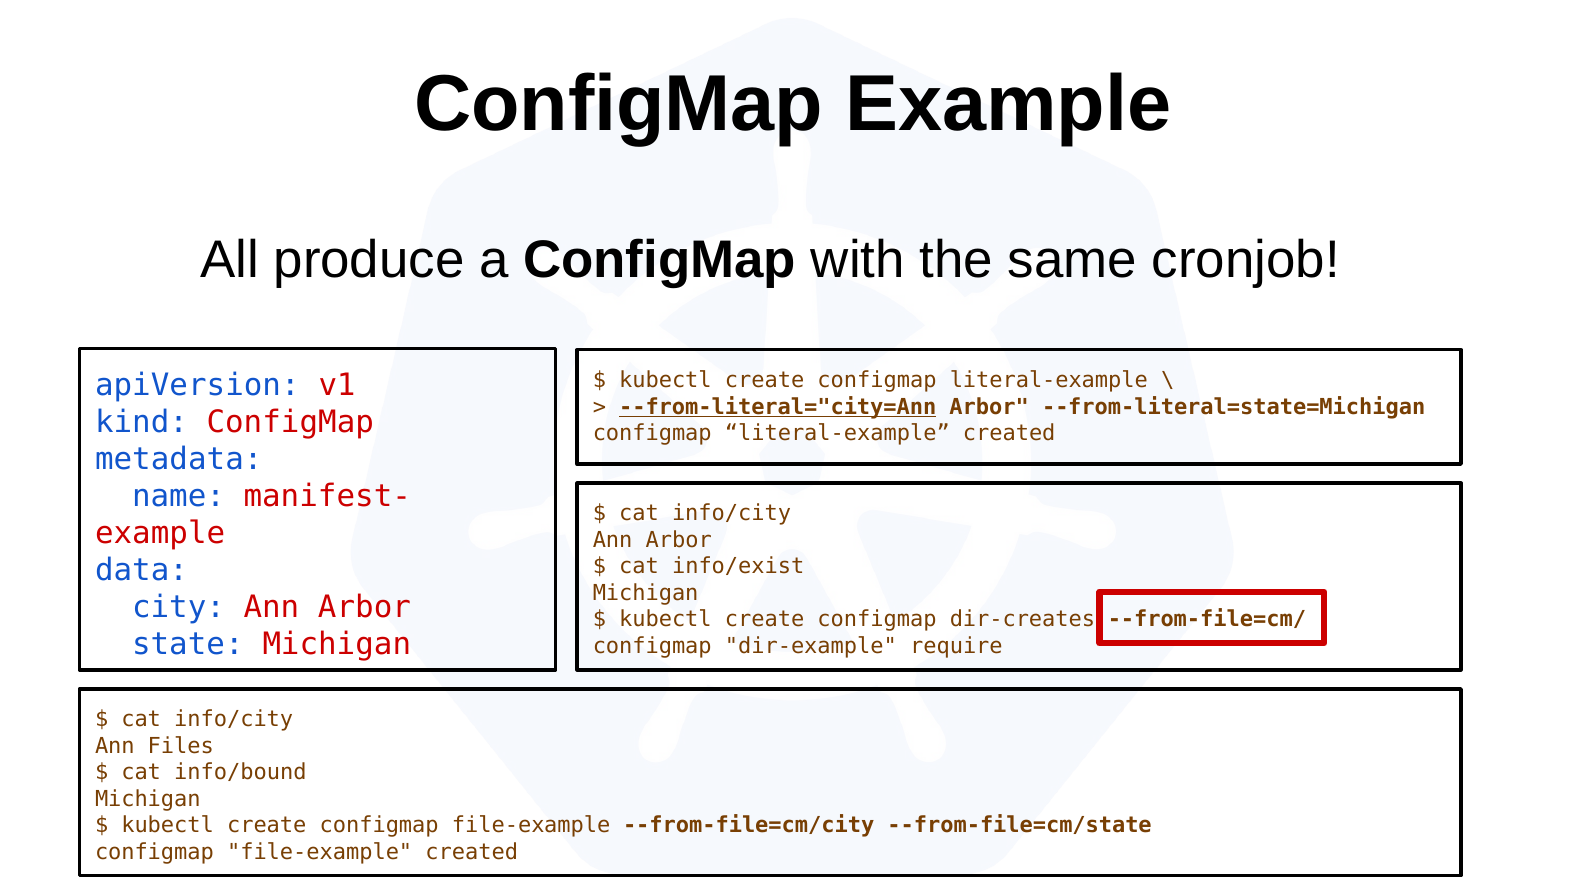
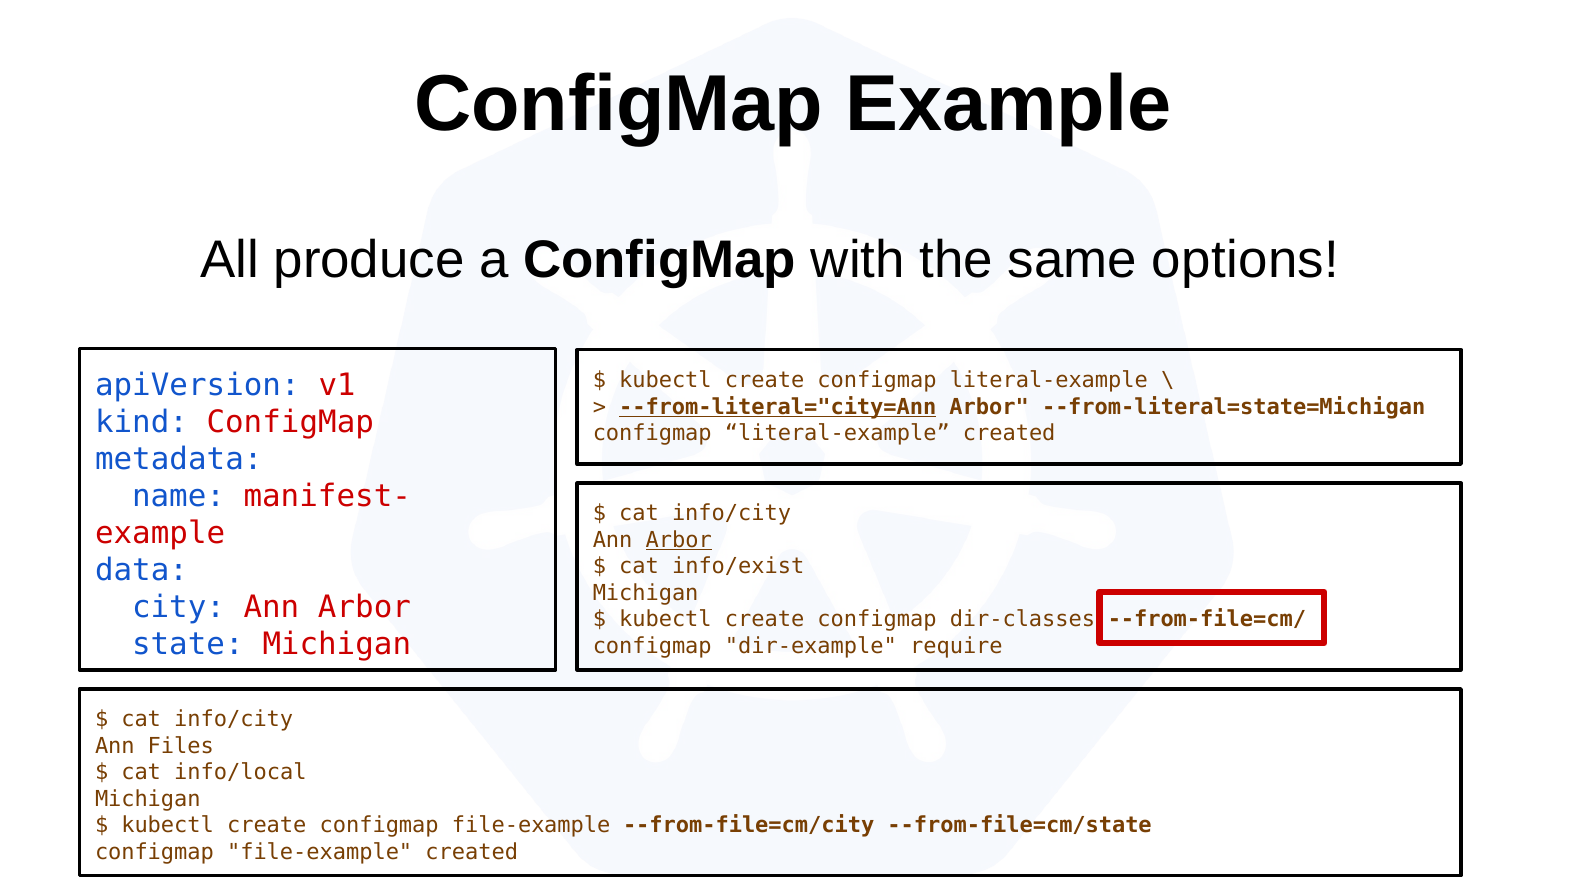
cronjob: cronjob -> options (1246, 260)
Arbor underline: none -> present (679, 540)
dir-creates: dir-creates -> dir-classes (1022, 620)
info/bound: info/bound -> info/local (240, 773)
